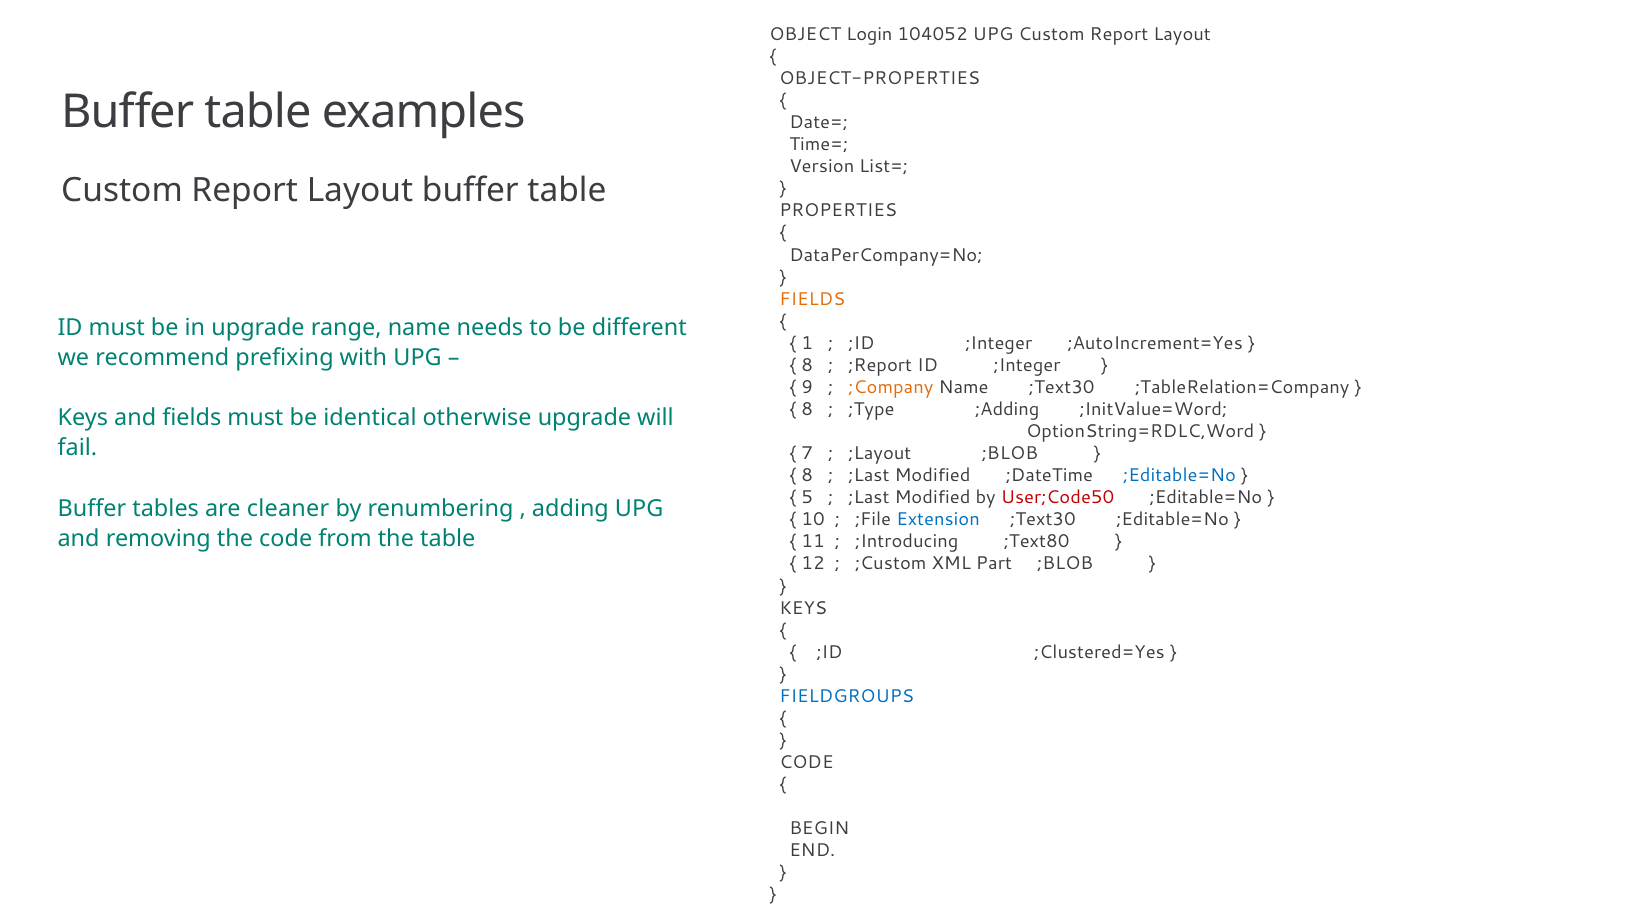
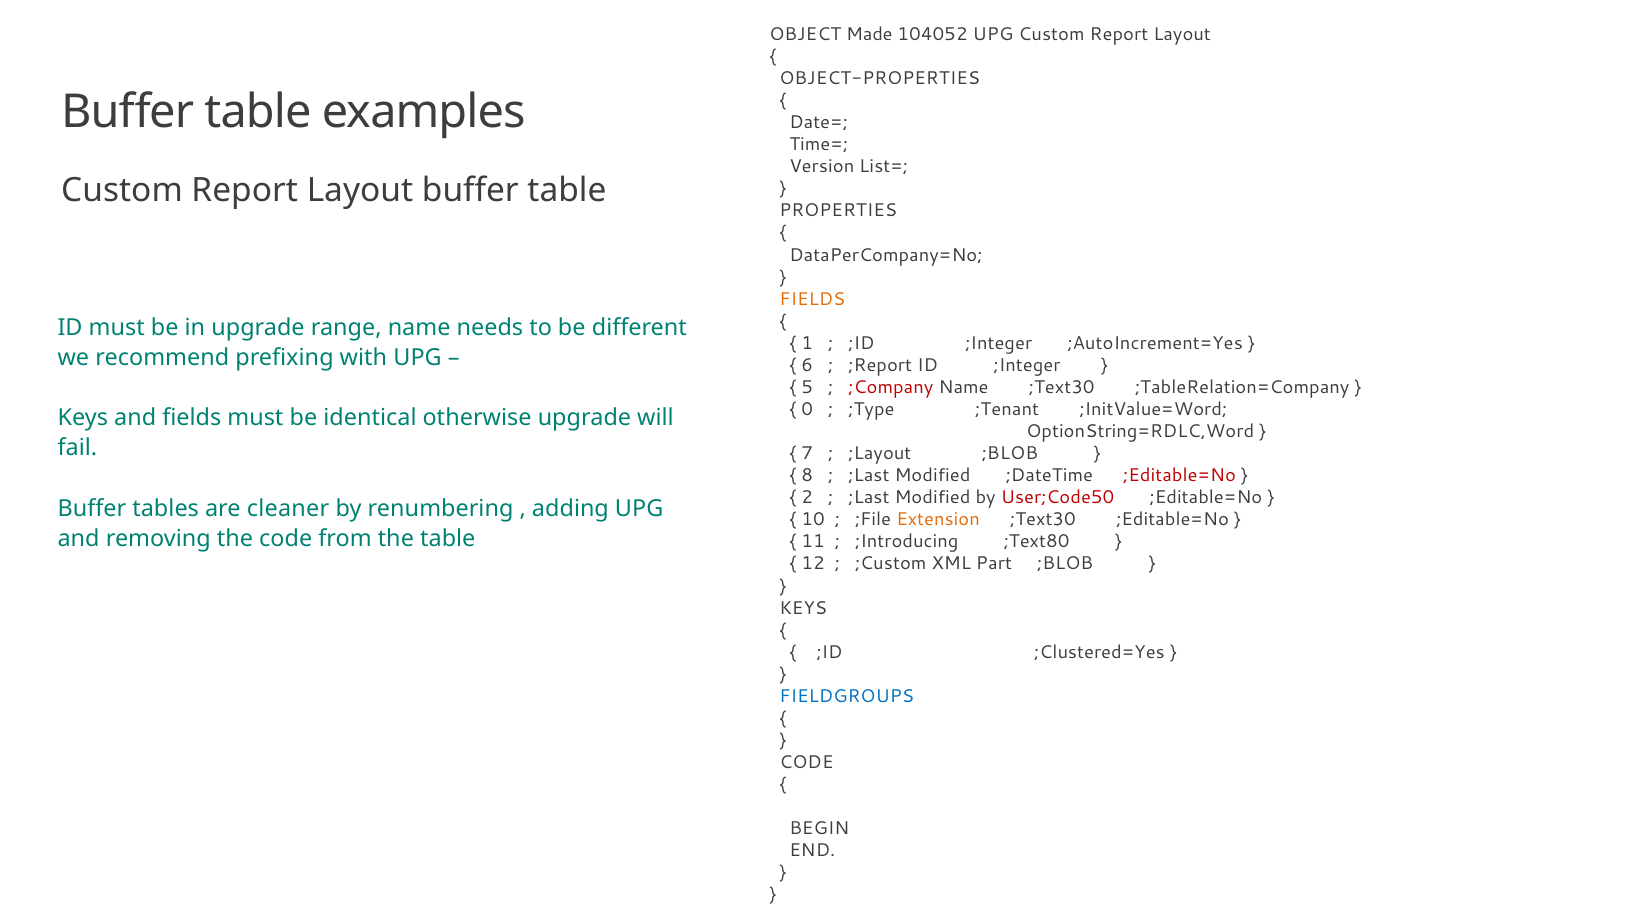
Login: Login -> Made (869, 34)
8: 8 -> 6 (807, 366)
9: 9 -> 5 (807, 388)
;Company colour: orange -> red (891, 388)
8: 8 -> 0 (807, 410)
;Adding: ;Adding -> ;Tenant (1007, 410)
;Editable=No colour: blue -> red (1180, 476)
5: 5 -> 2 (807, 498)
Extension colour: blue -> orange (938, 520)
